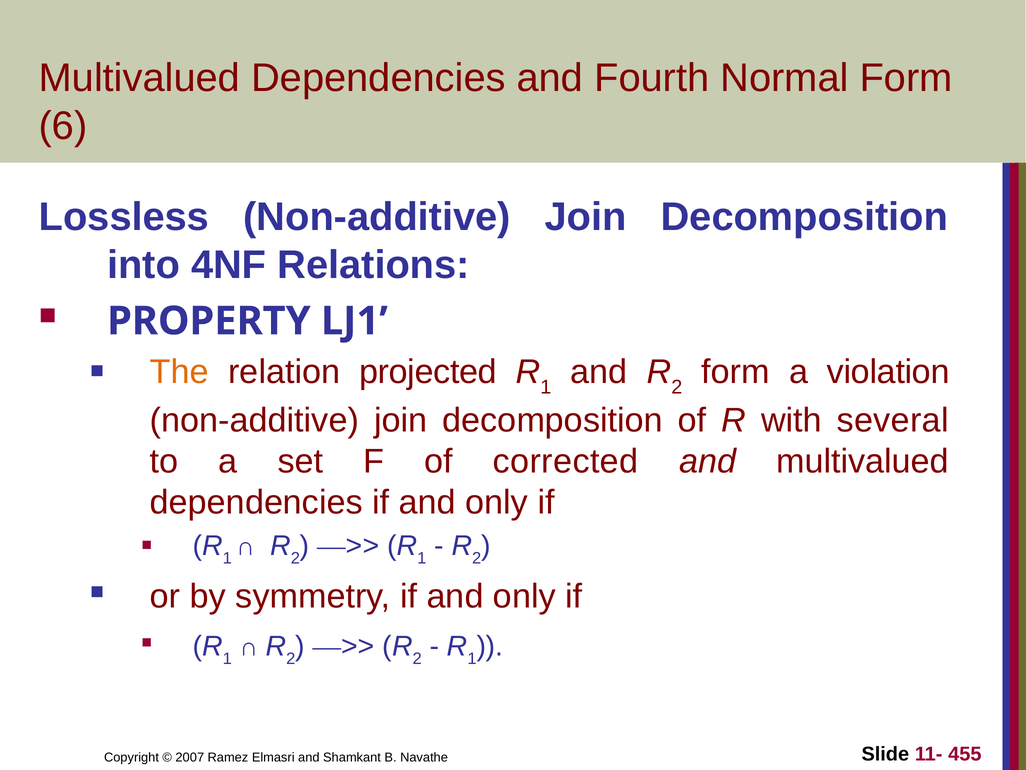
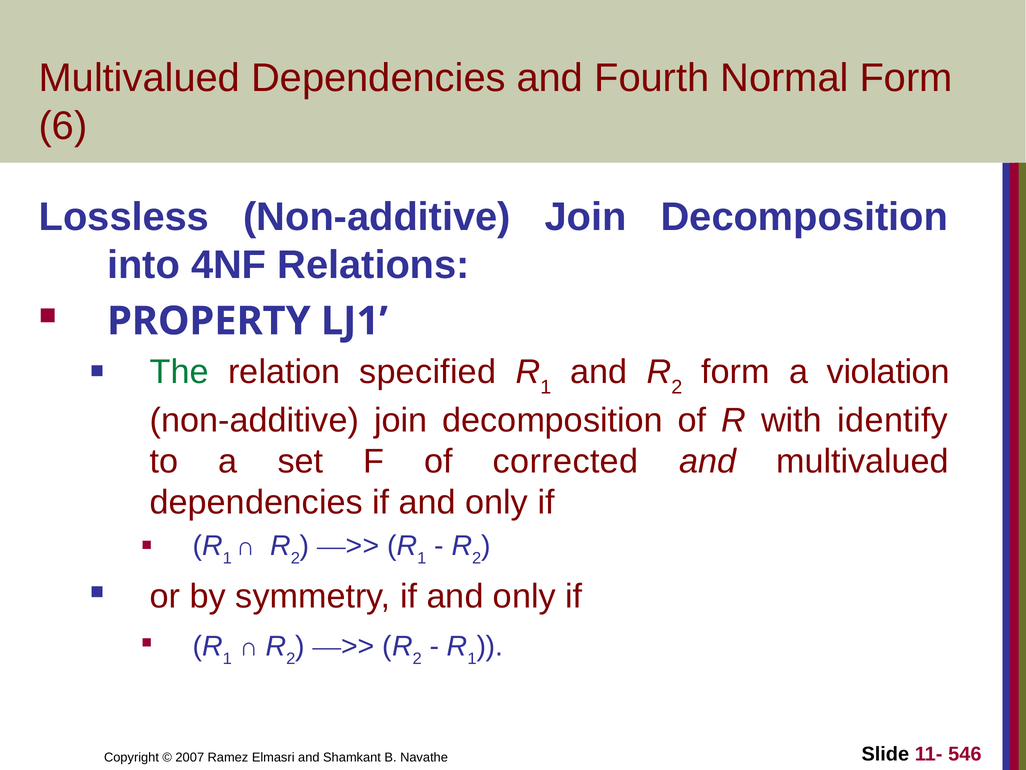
The colour: orange -> green (179, 372)
projected: projected -> specified (428, 372)
several: several -> identify (893, 420)
455: 455 -> 546 (965, 754)
